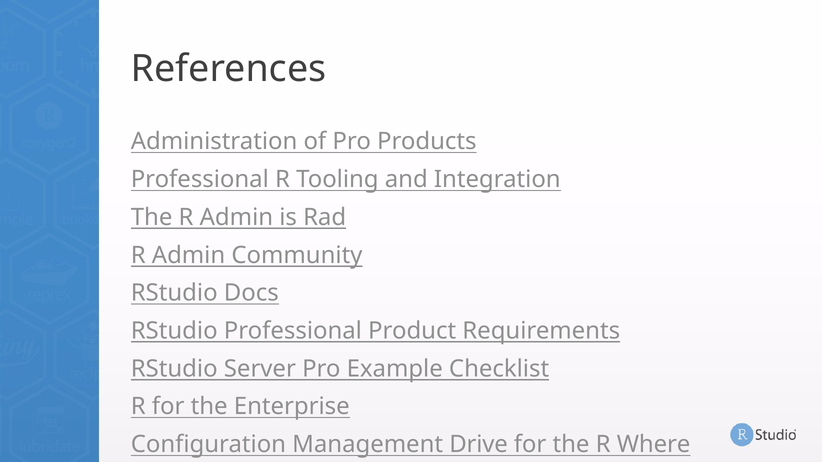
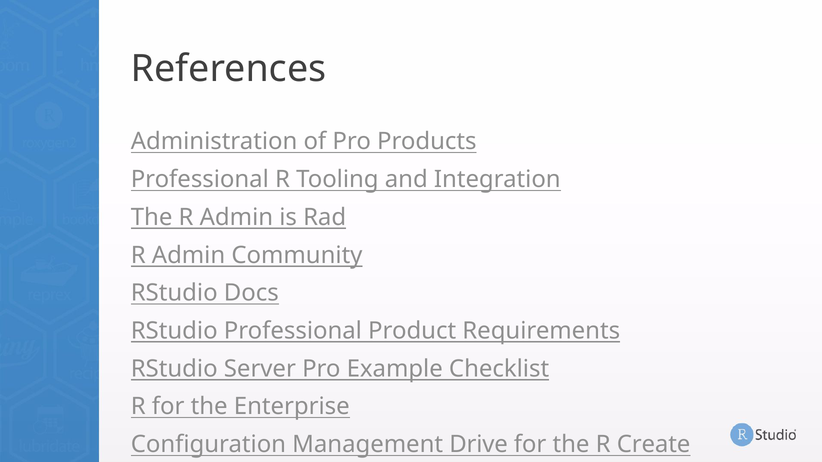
Where: Where -> Create (654, 445)
